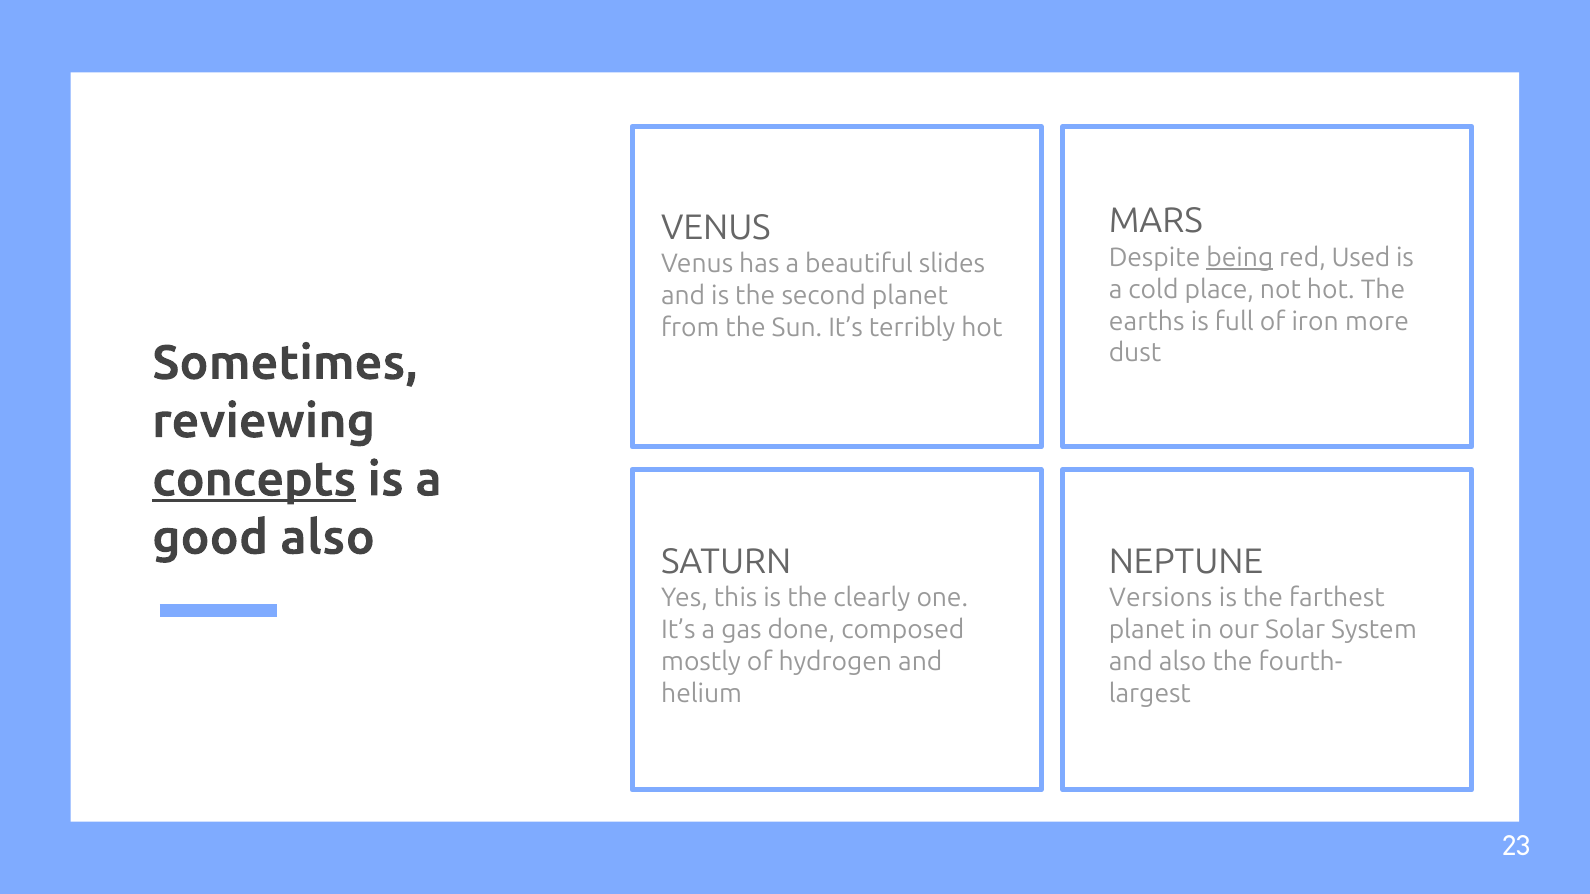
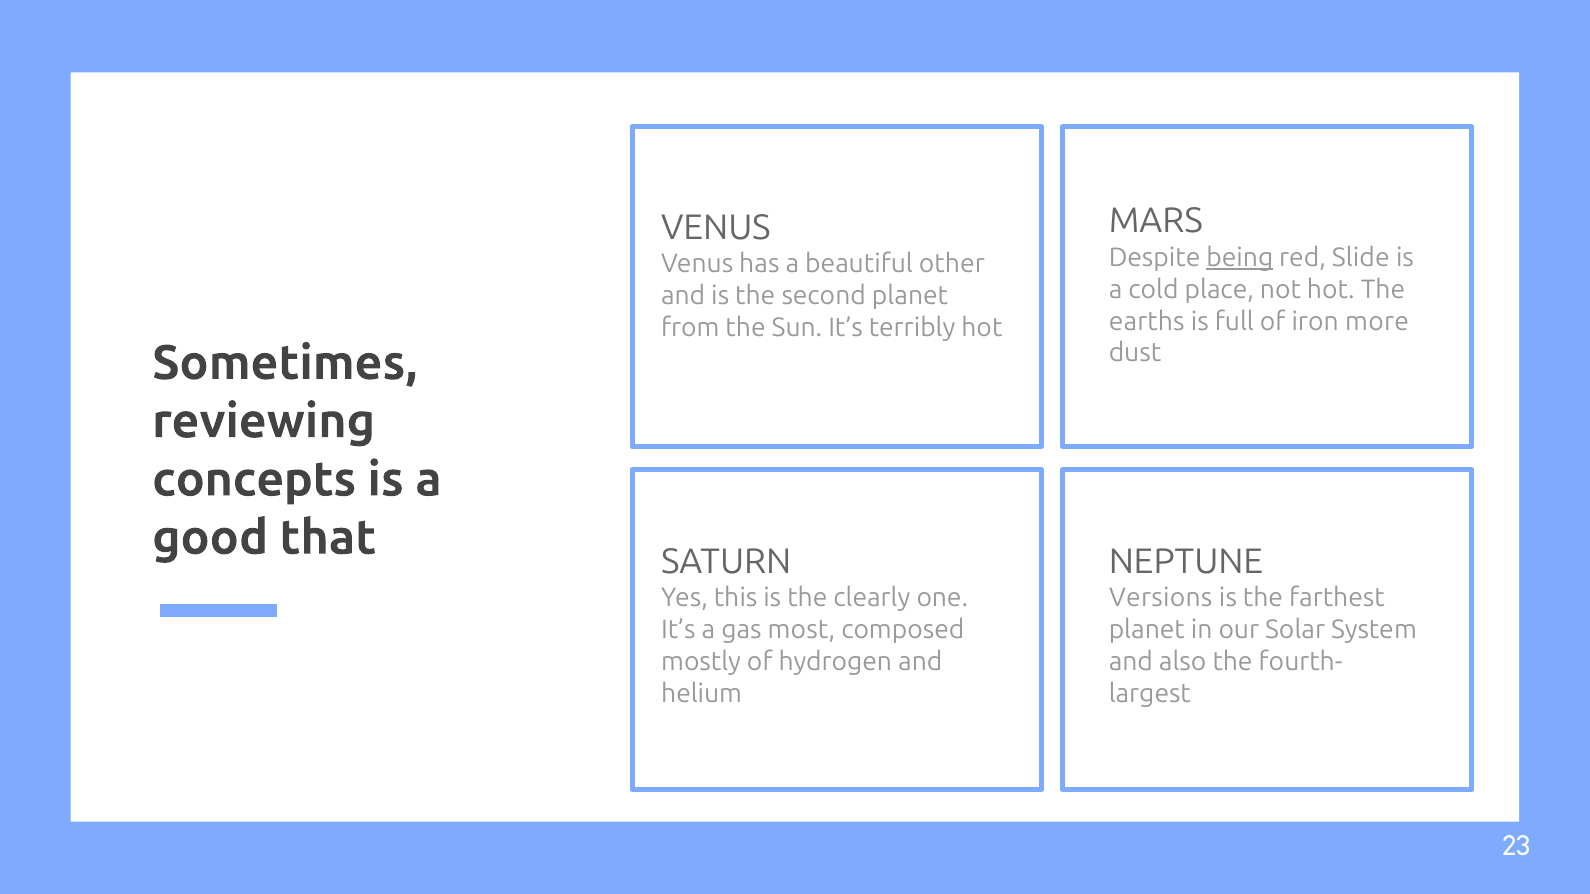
Used: Used -> Slide (1361, 258)
slides: slides -> other (952, 264)
concepts underline: present -> none (254, 480)
good also: also -> that (328, 538)
done: done -> most (801, 630)
